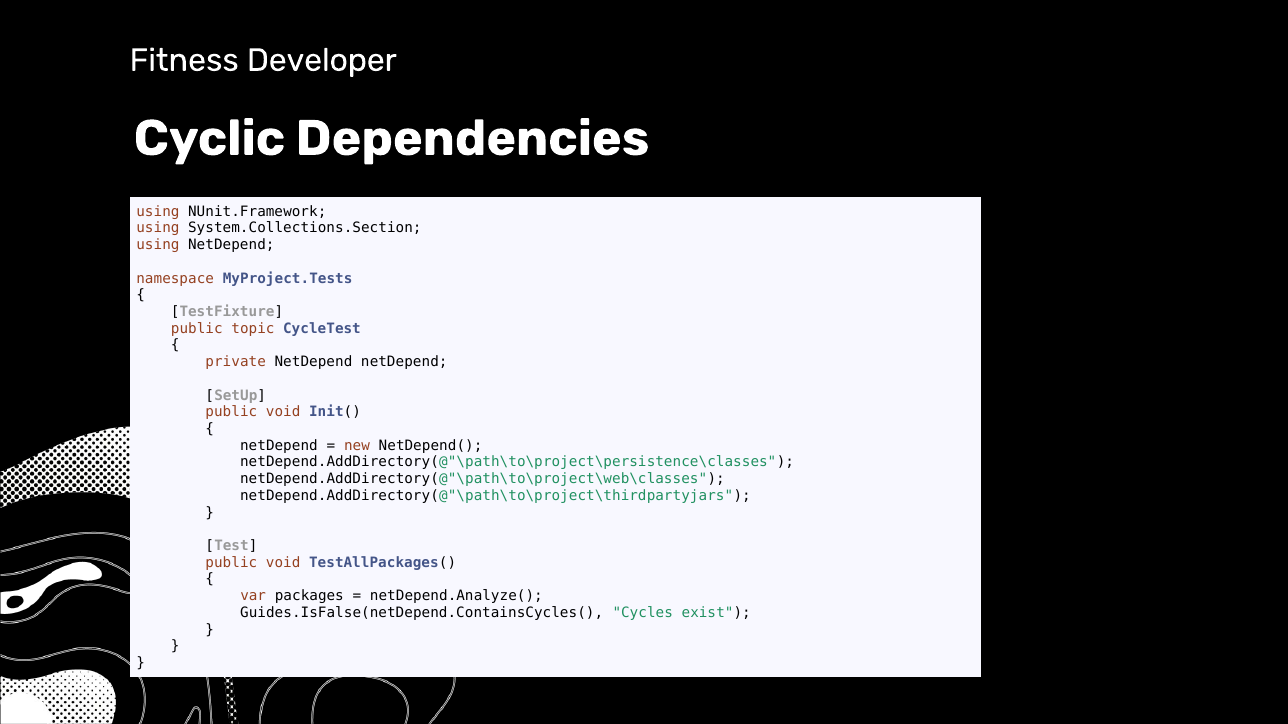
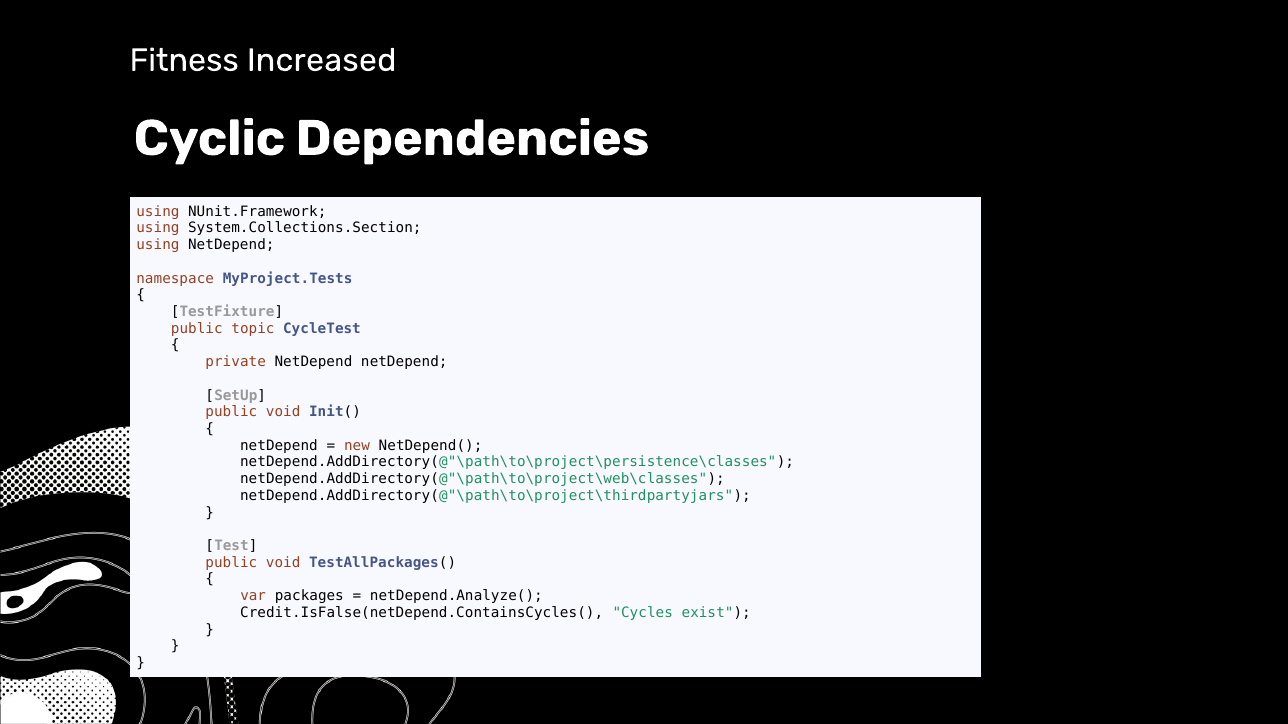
Developer: Developer -> Increased (322, 60)
Guides.IsFalse(netDepend.ContainsCycles(: Guides.IsFalse(netDepend.ContainsCycles( -> Credit.IsFalse(netDepend.ContainsCycles( (422, 613)
